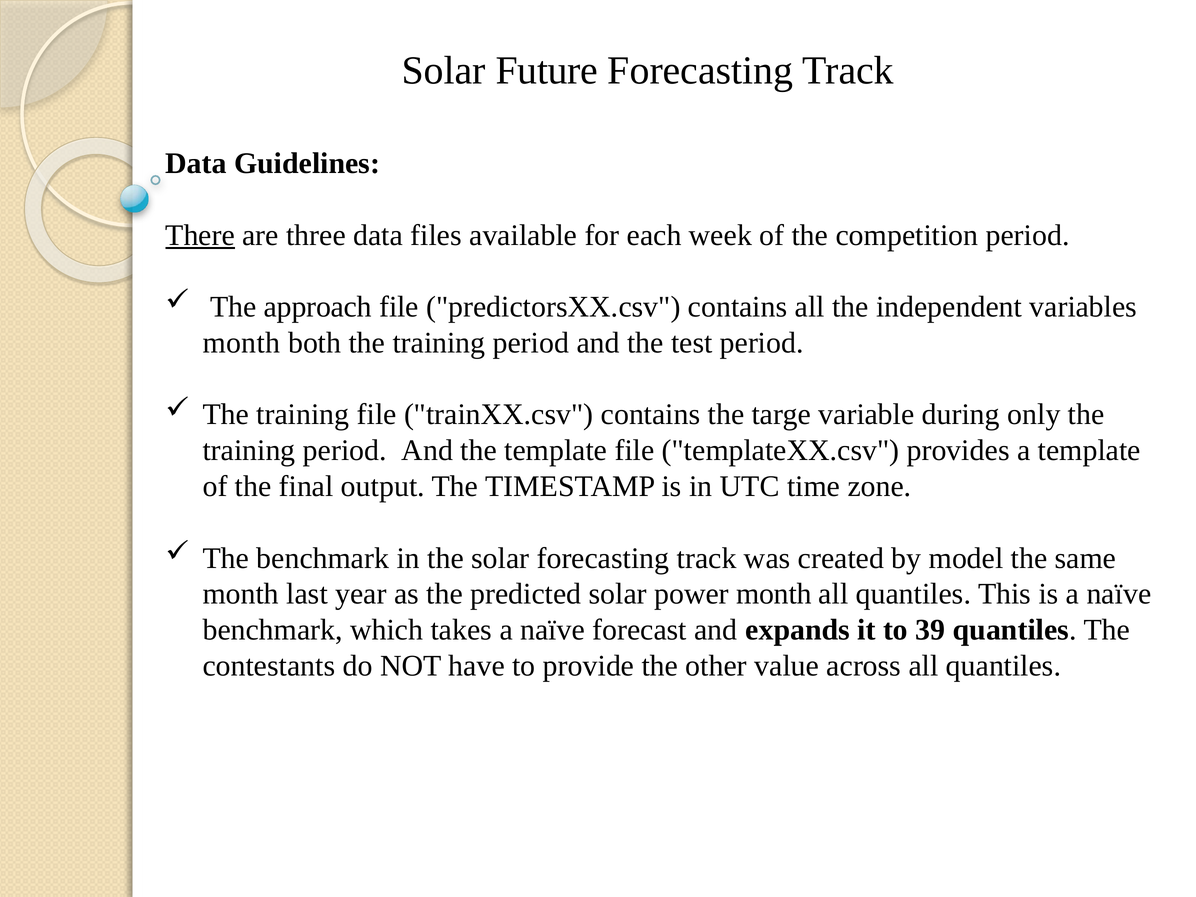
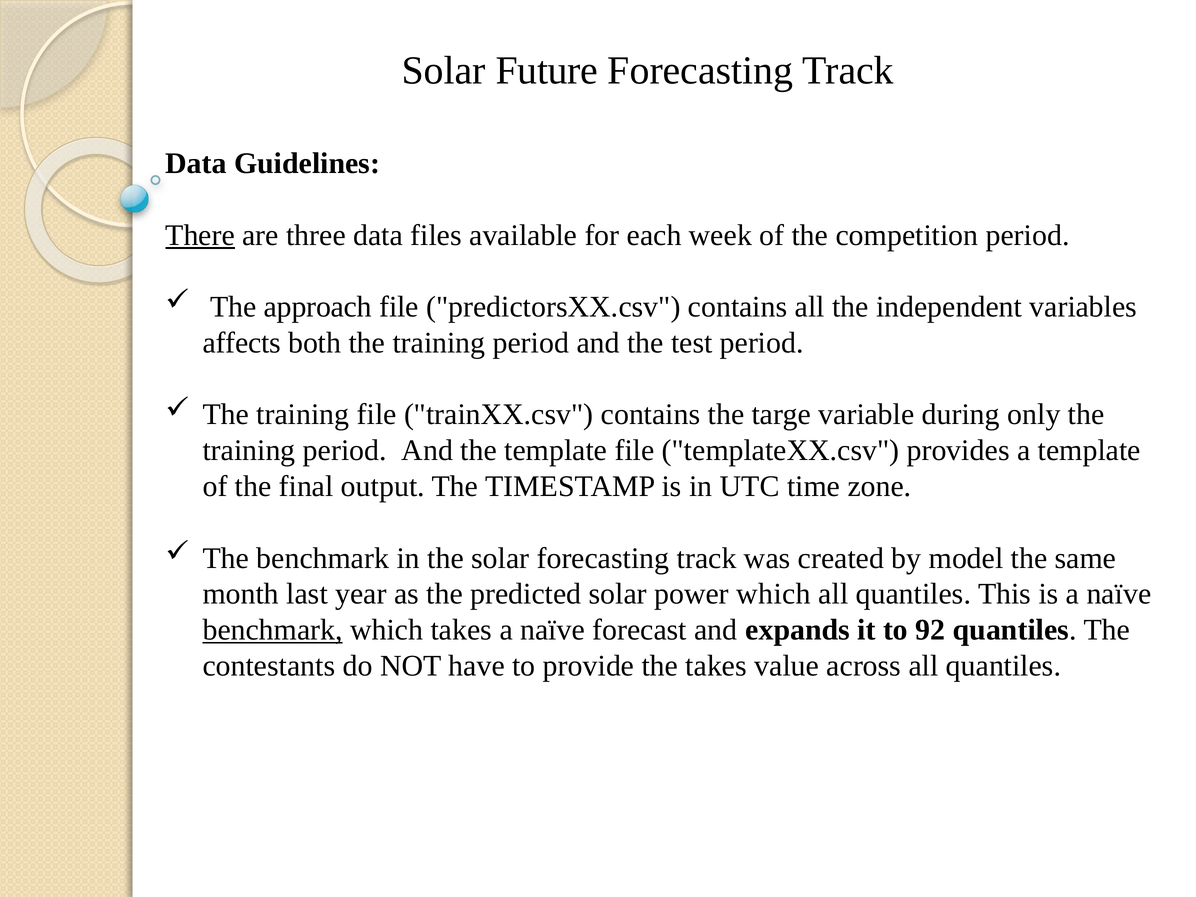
month: month -> affects (242, 343)
power month: month -> which (774, 594)
benchmark underline: none -> present (273, 630)
39: 39 -> 92 (930, 630)
the other: other -> takes (716, 666)
